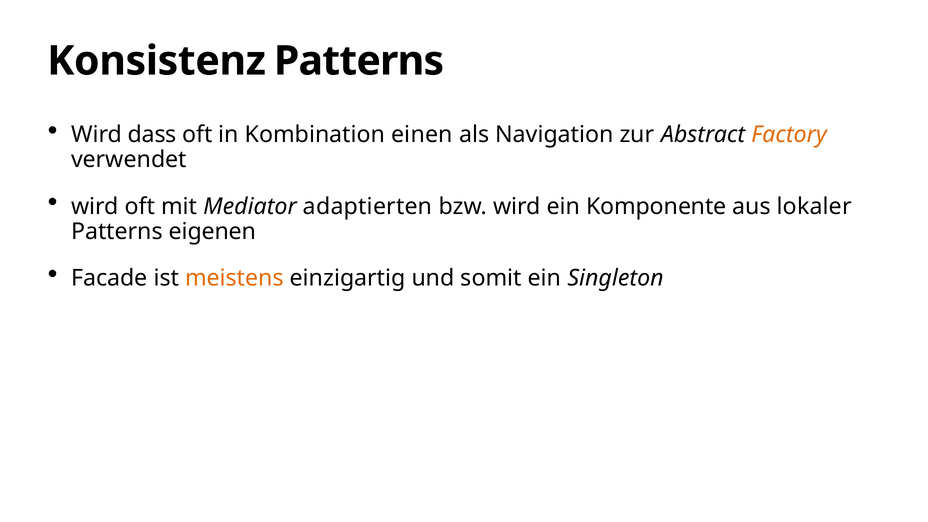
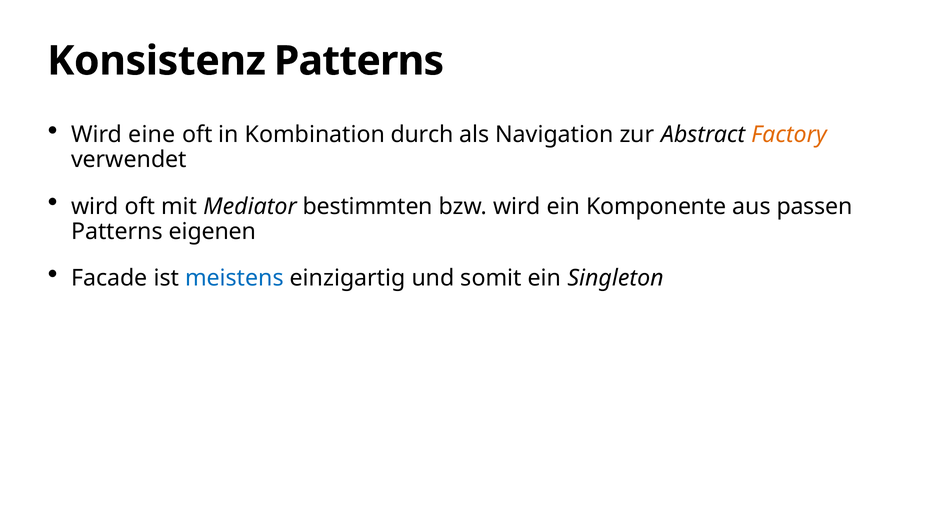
dass: dass -> eine (152, 135)
einen: einen -> durch (422, 135)
adaptierten: adaptierten -> bestimmten (368, 206)
lokaler: lokaler -> passen (814, 206)
meistens colour: orange -> blue (234, 278)
